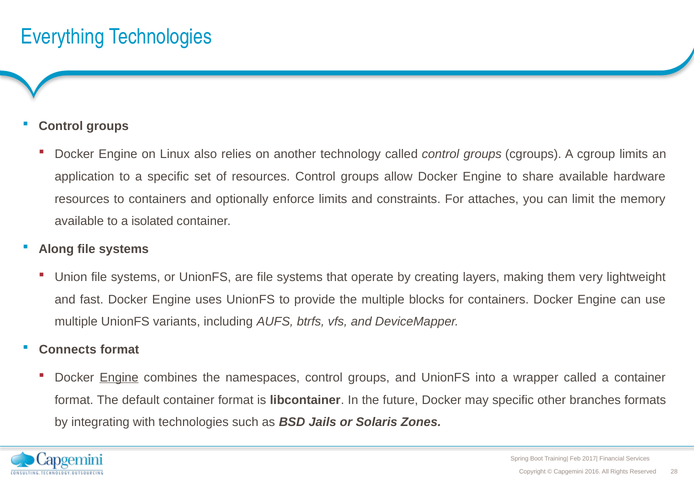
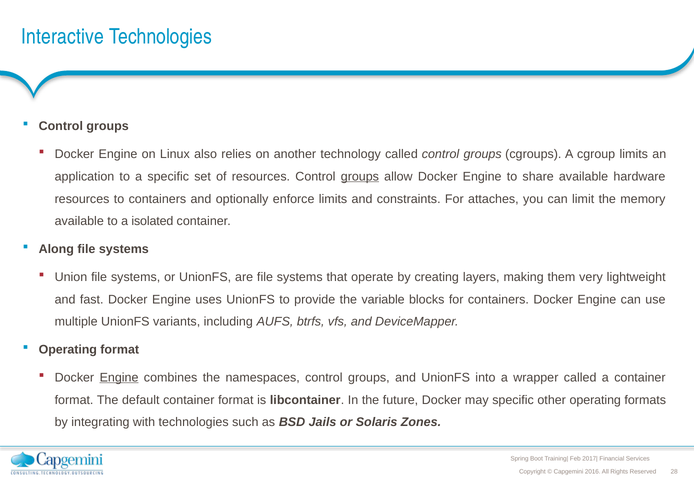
Everything: Everything -> Interactive (62, 37)
groups underline: none -> present (360, 176)
the multiple: multiple -> variable (383, 299)
Connects: Connects -> Operating (68, 349)
other branches: branches -> operating (595, 399)
